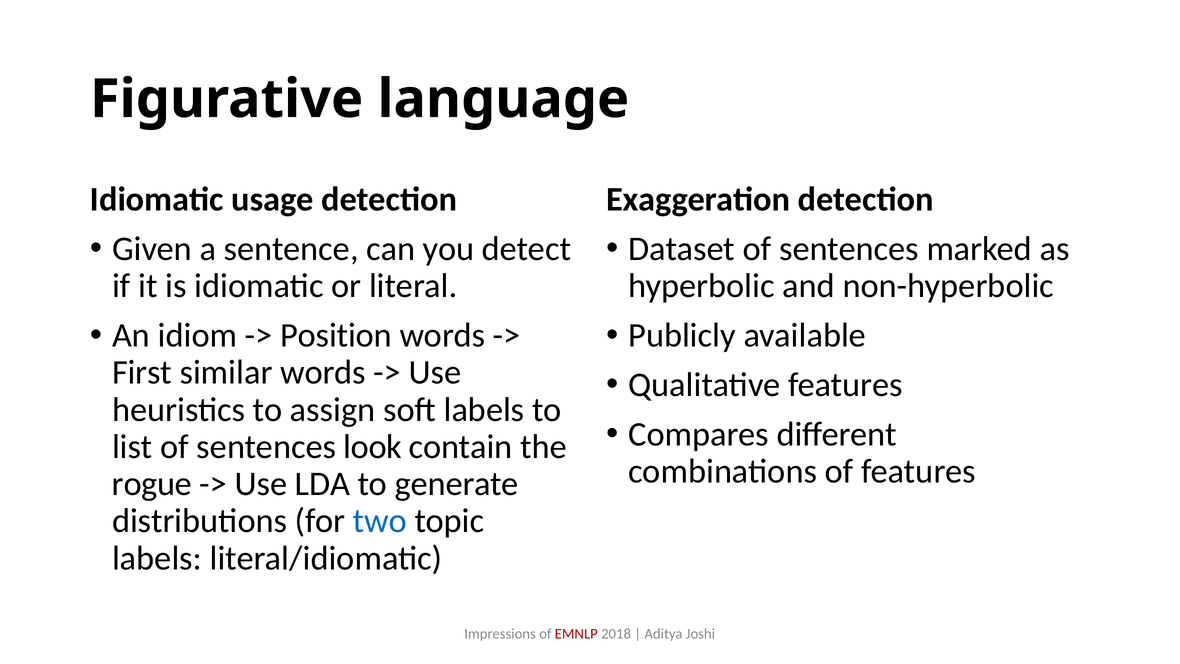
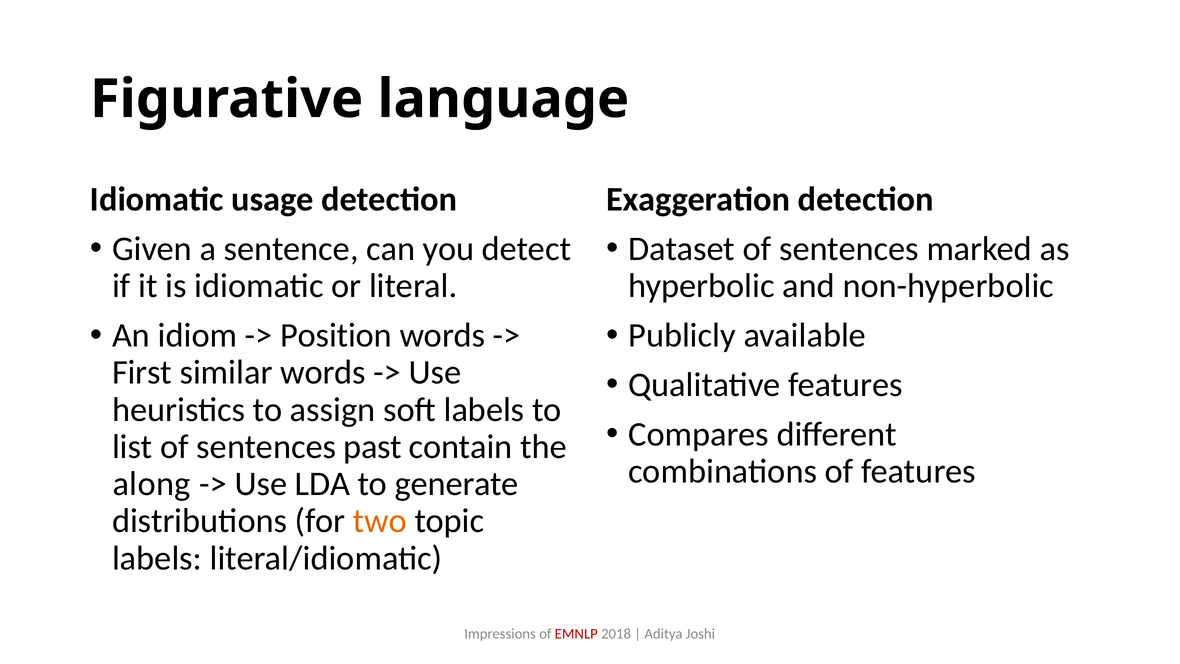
look: look -> past (373, 447)
rogue: rogue -> along (152, 484)
two colour: blue -> orange (380, 521)
